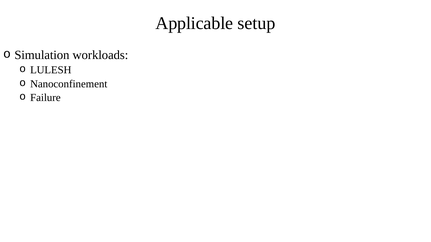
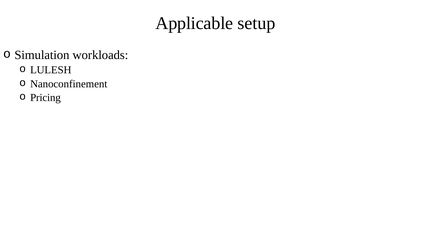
Failure: Failure -> Pricing (45, 98)
